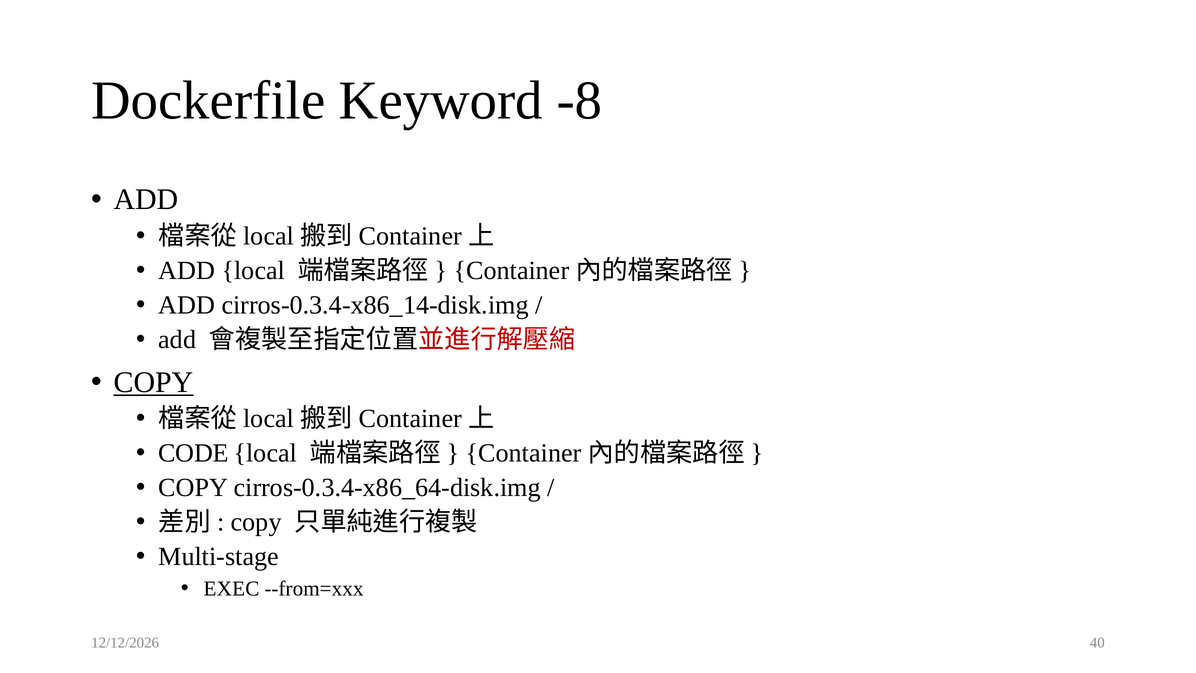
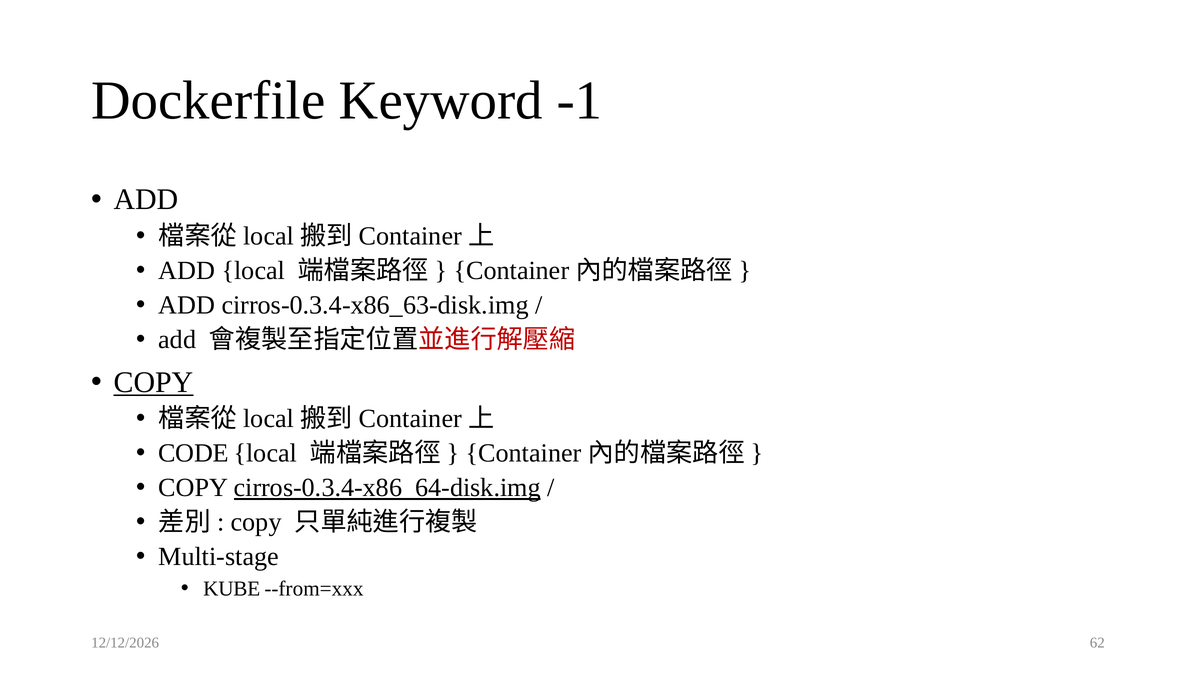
-8: -8 -> -1 (579, 100)
cirros-0.3.4-x86_14-disk.img: cirros-0.3.4-x86_14-disk.img -> cirros-0.3.4-x86_63-disk.img (375, 305)
cirros-0.3.4-x86_64-disk.img underline: none -> present (387, 488)
EXEC: EXEC -> KUBE (232, 588)
40: 40 -> 62 (1097, 642)
